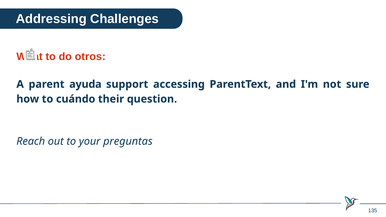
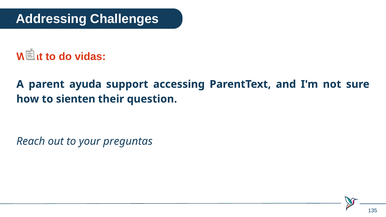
otros: otros -> vidas (90, 57)
cuándo: cuándo -> sienten (76, 99)
